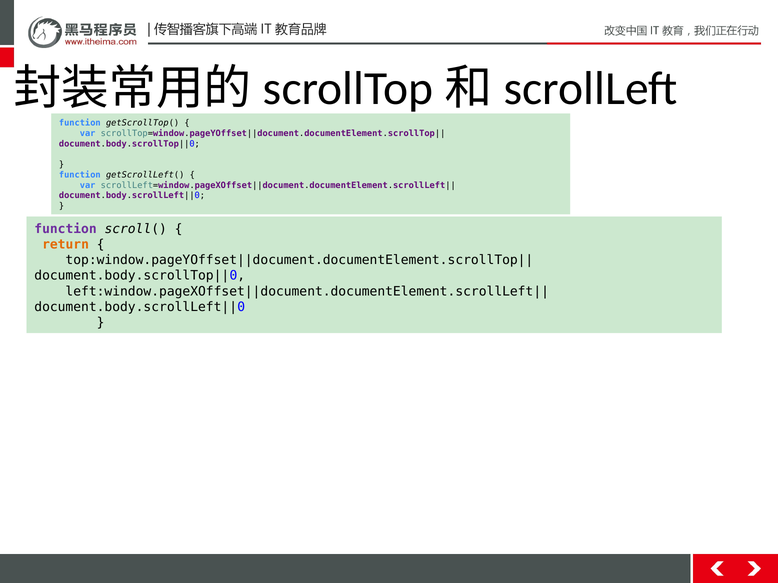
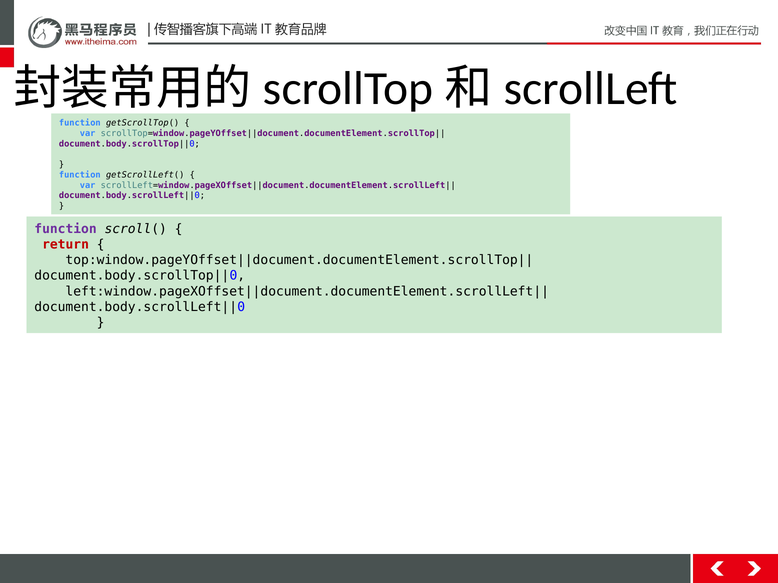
return colour: orange -> red (66, 245)
